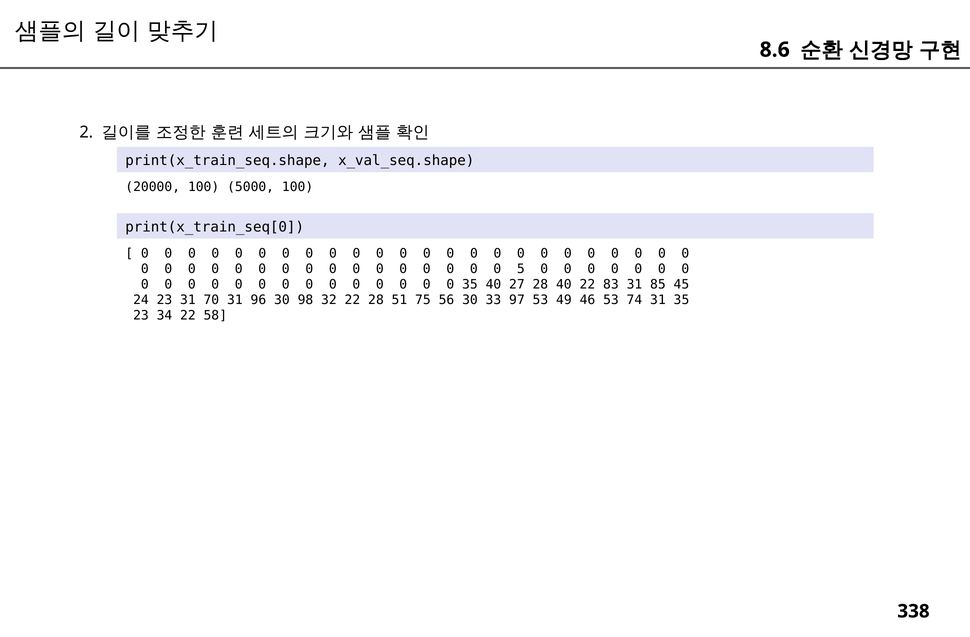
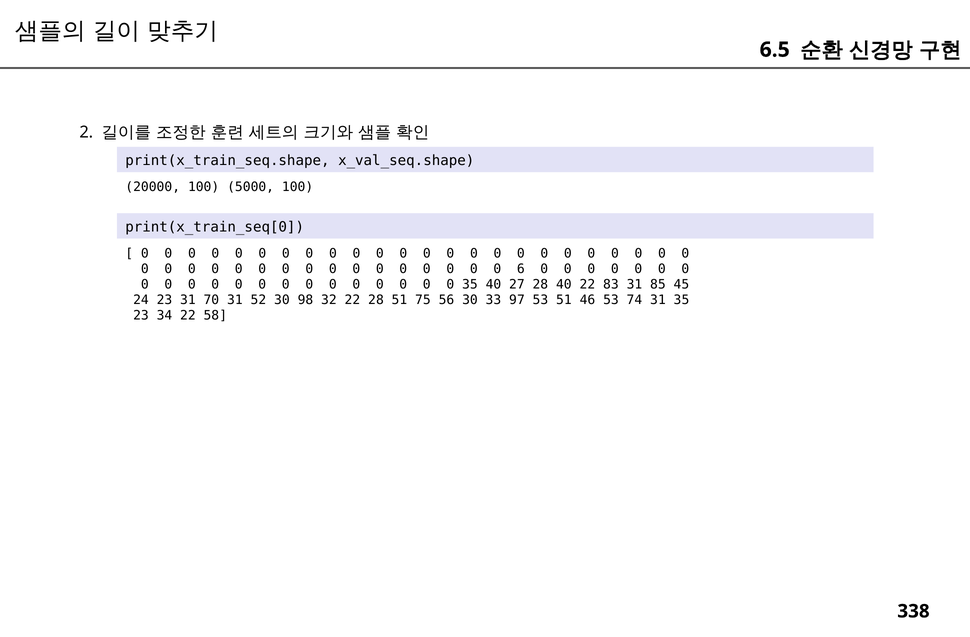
8.6: 8.6 -> 6.5 (775, 50)
5: 5 -> 6 (521, 269)
96: 96 -> 52 (258, 300)
53 49: 49 -> 51 (564, 300)
